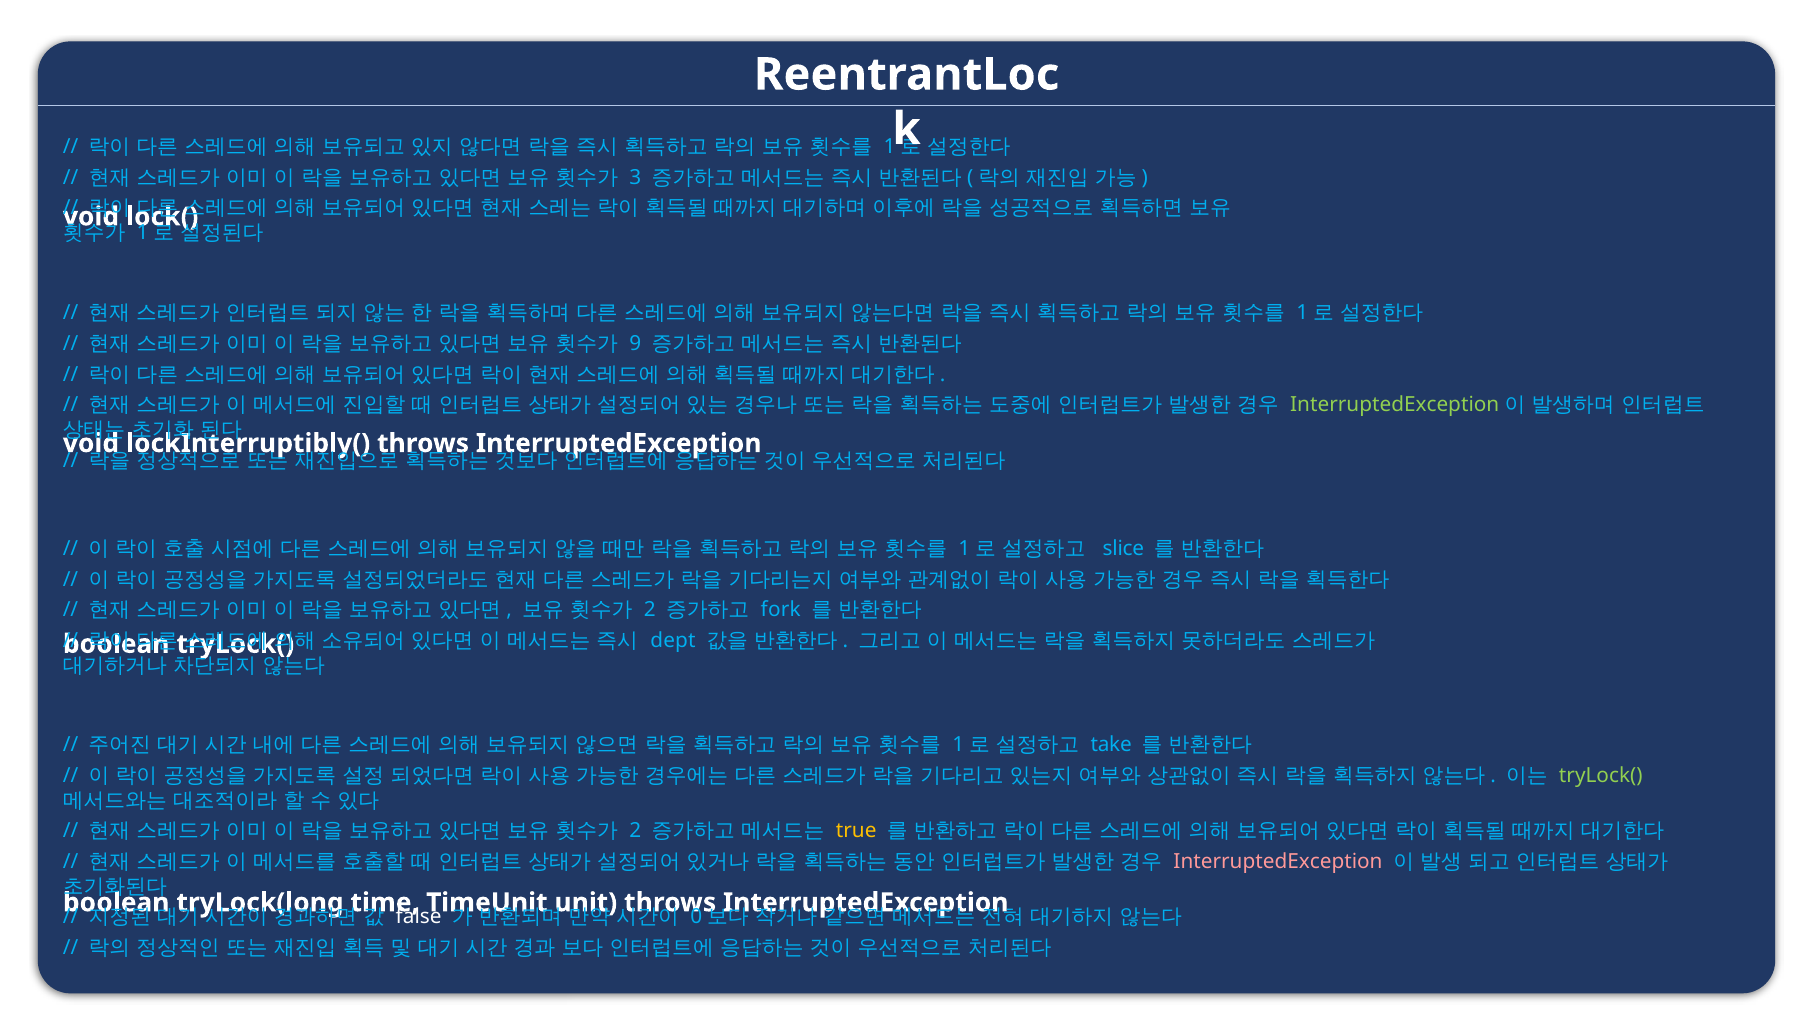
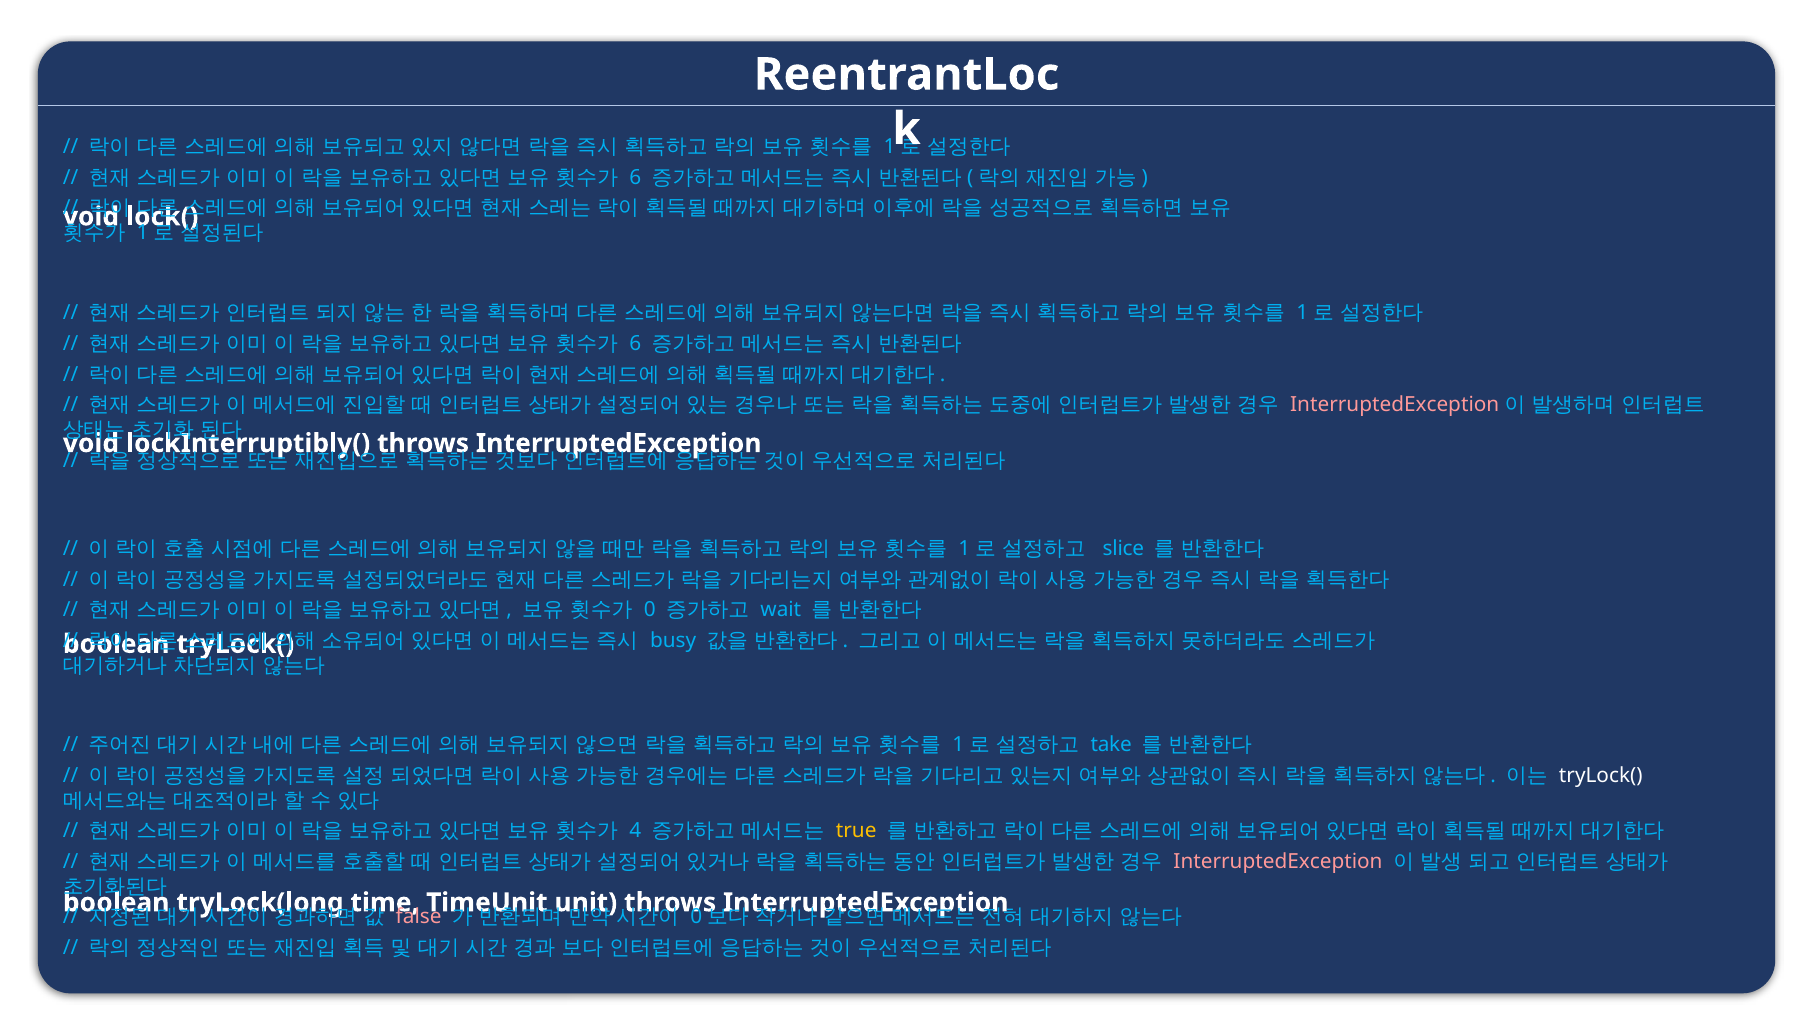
3: 3 -> 6 (635, 177)
9: 9 -> 6 (635, 344)
InterruptedException colour: light green -> pink (1395, 405)
2: 2 -> 0 (650, 610)
fork: fork -> wait (781, 610)
dept: dept -> busy (673, 640)
tryLock( colour: light green -> white (1601, 775)
2: 2 -> 4 (635, 831)
false colour: white -> pink (419, 917)
